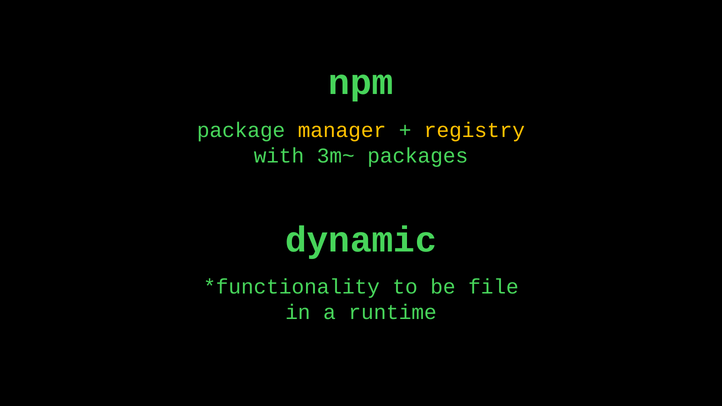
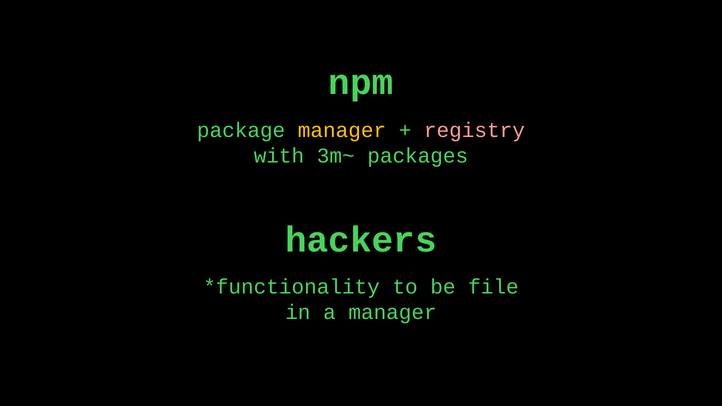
registry colour: yellow -> pink (474, 131)
dynamic: dynamic -> hackers (361, 240)
a runtime: runtime -> manager (393, 312)
